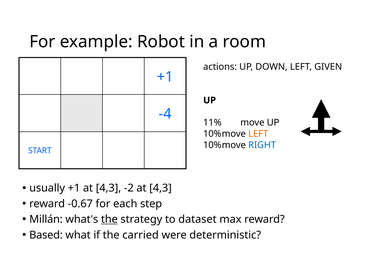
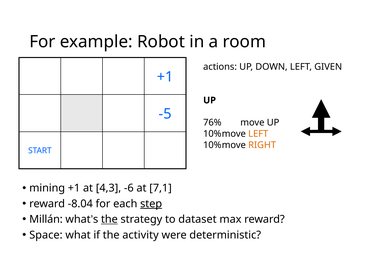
-4: -4 -> -5 (165, 114)
11%: 11% -> 76% (212, 123)
RIGHT colour: blue -> orange (262, 145)
usually: usually -> mining (47, 188)
-2: -2 -> -6 (129, 188)
4,3: 4,3 -> 7,1 (161, 188)
-0.67: -0.67 -> -8.04 (80, 204)
step underline: none -> present (151, 204)
Based: Based -> Space (46, 235)
carried: carried -> activity (141, 235)
